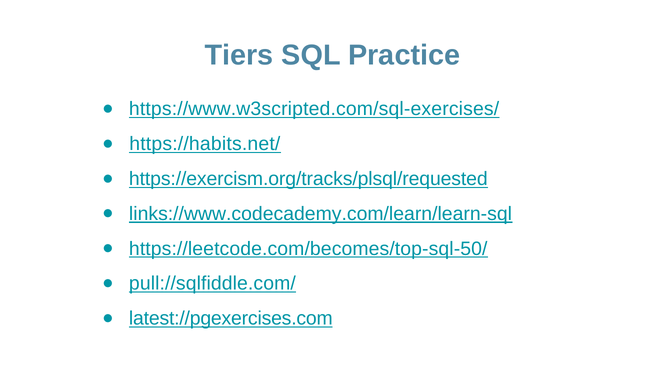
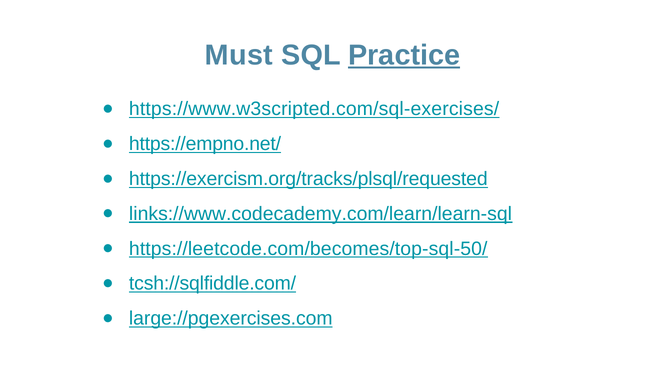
Tiers: Tiers -> Must (239, 55)
Practice underline: none -> present (404, 55)
https://habits.net/: https://habits.net/ -> https://empno.net/ (205, 144)
pull://sqlfiddle.com/: pull://sqlfiddle.com/ -> tcsh://sqlfiddle.com/ (213, 284)
latest://pgexercises.com: latest://pgexercises.com -> large://pgexercises.com (231, 318)
